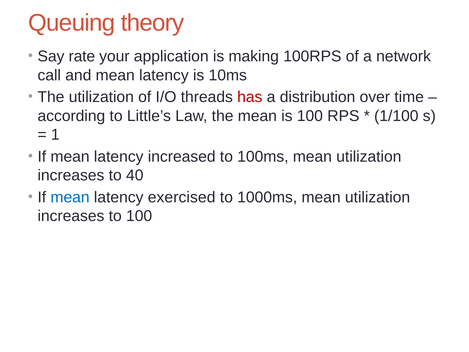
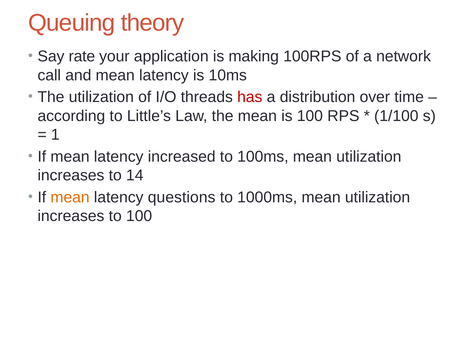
40: 40 -> 14 (135, 175)
mean colour: blue -> orange (70, 197)
exercised: exercised -> questions (182, 197)
